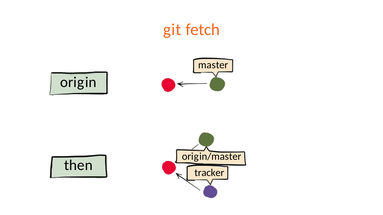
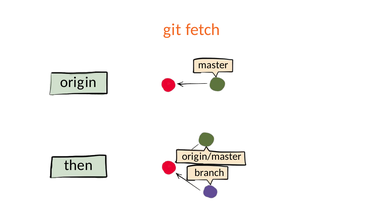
tracker: tracker -> branch (209, 173)
